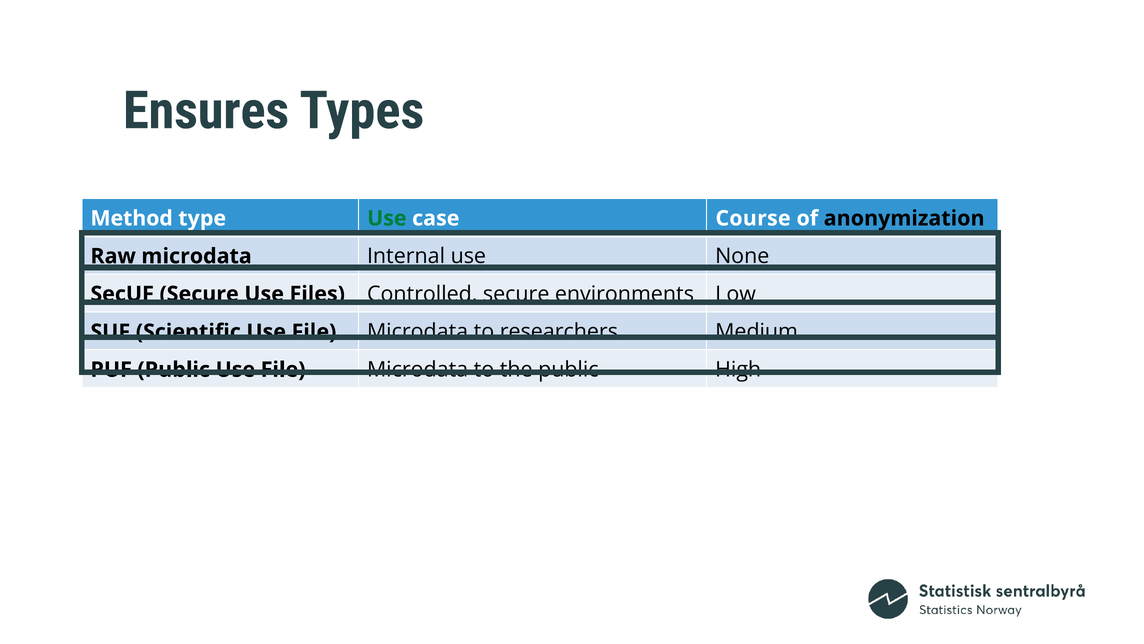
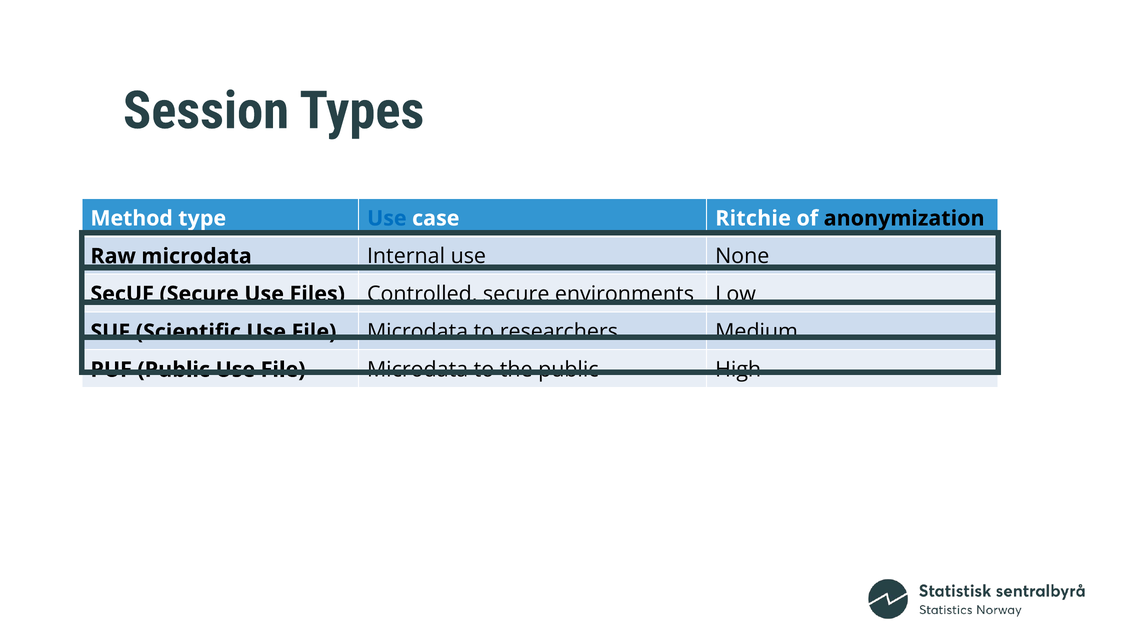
Ensures: Ensures -> Session (206, 111)
Use colour: green -> blue (387, 218)
Course: Course -> Ritchie (753, 218)
